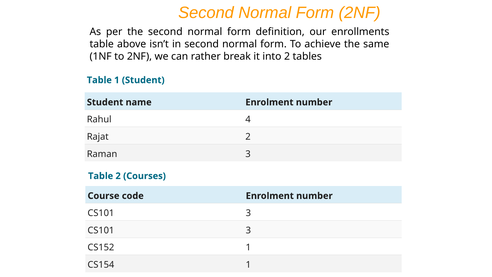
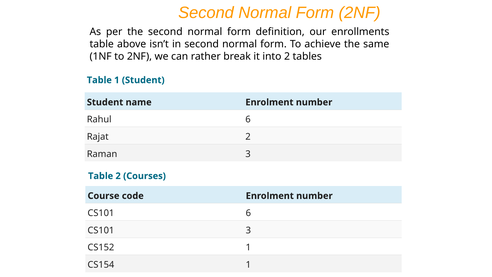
Rahul 4: 4 -> 6 (248, 119)
3: 3 -> 6 (248, 213)
